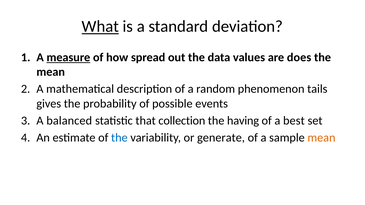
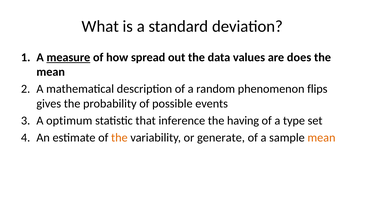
What underline: present -> none (100, 26)
tails: tails -> flips (317, 89)
balanced: balanced -> optimum (69, 121)
collection: collection -> inference (182, 121)
best: best -> type (294, 121)
the colour: blue -> orange (119, 138)
